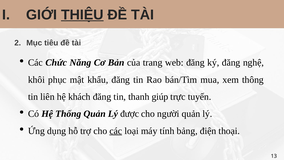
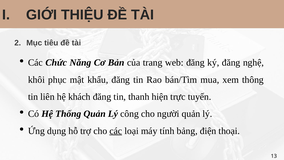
THIỆU underline: present -> none (82, 15)
giúp: giúp -> hiện (160, 97)
được: được -> công (130, 114)
